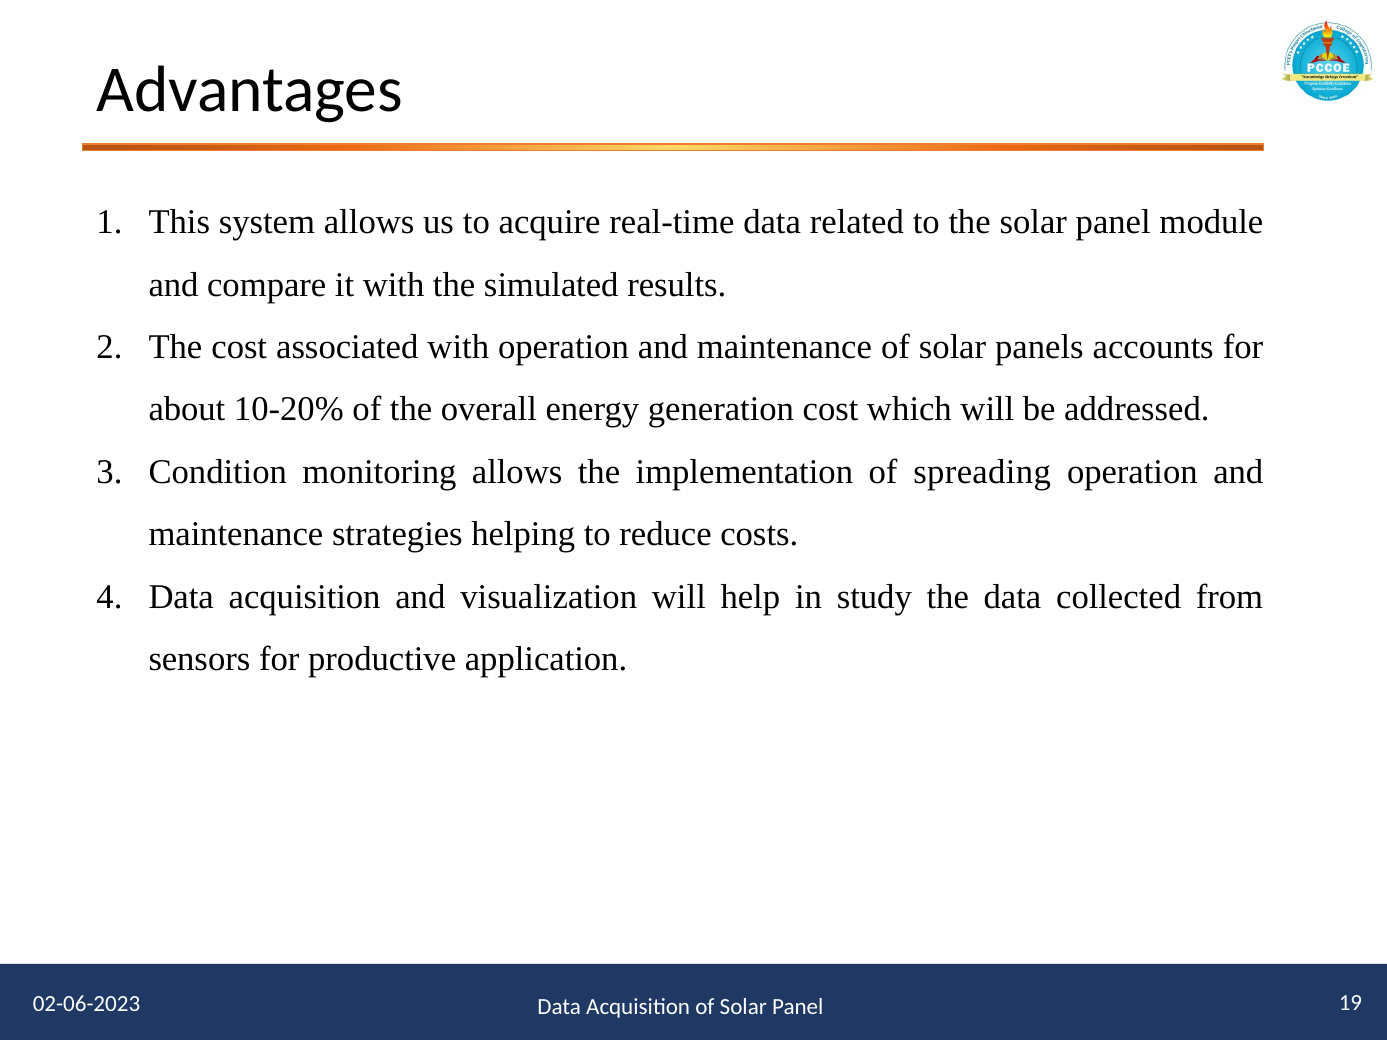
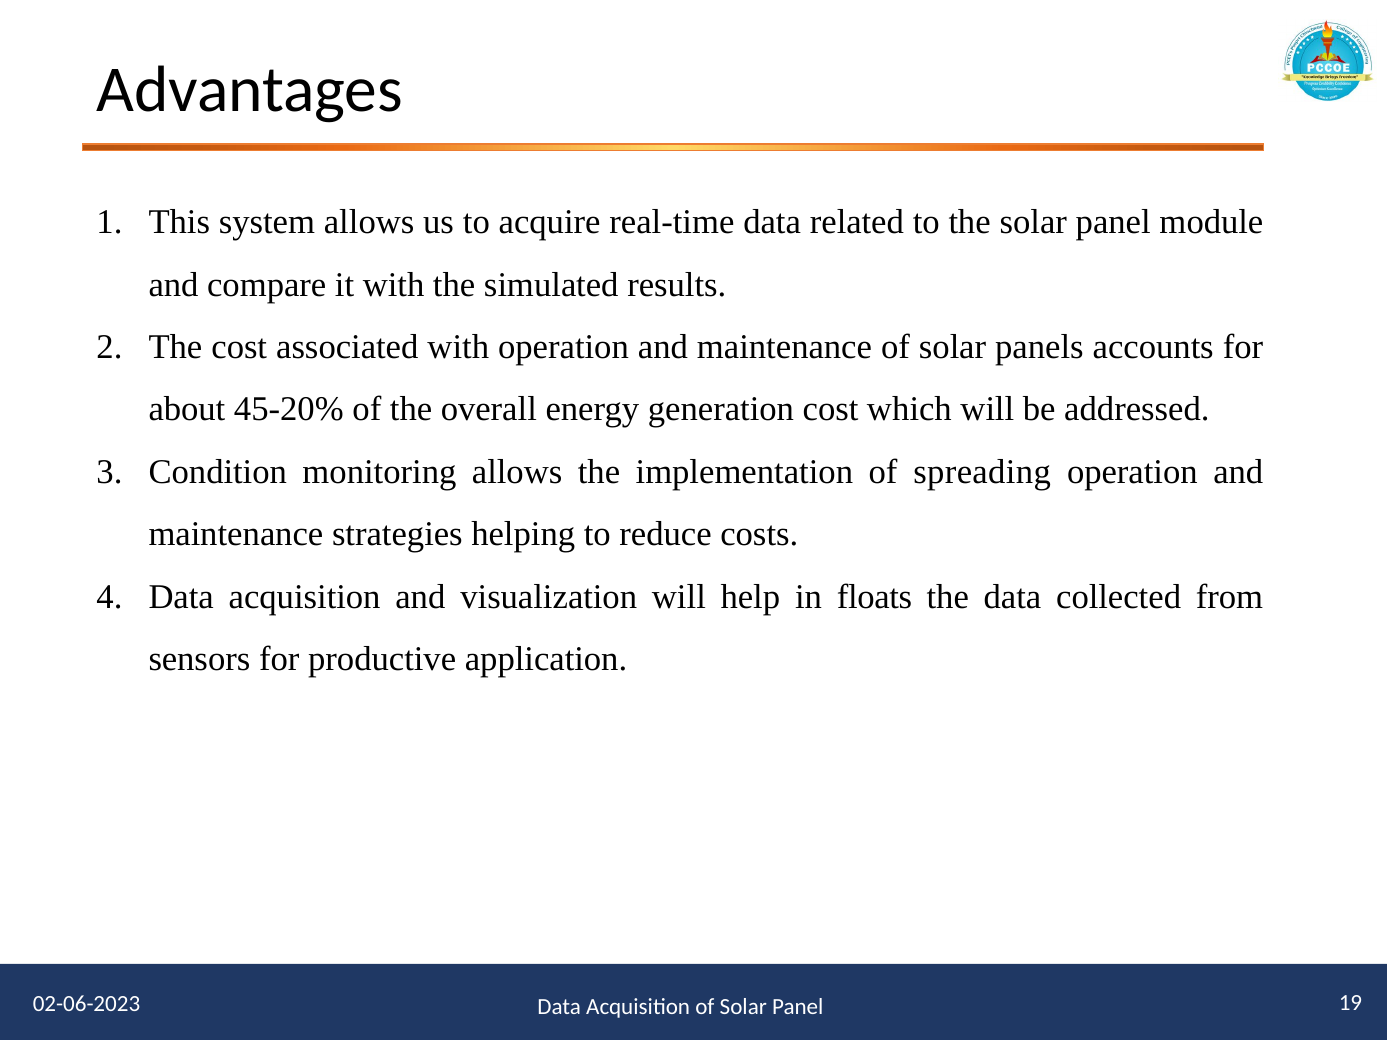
10-20%: 10-20% -> 45-20% (289, 410)
study: study -> floats (874, 597)
